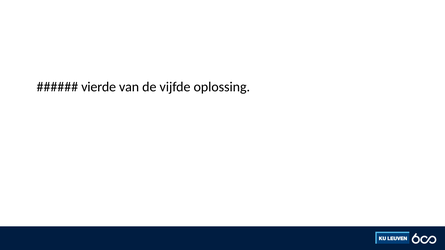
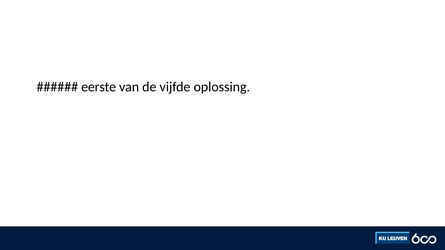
vierde: vierde -> eerste (99, 87)
